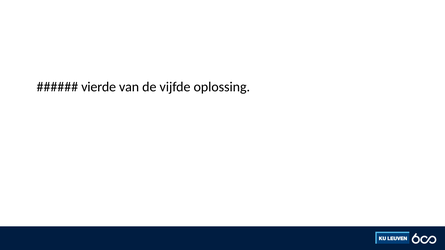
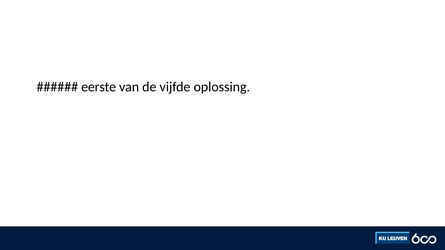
vierde: vierde -> eerste (99, 87)
